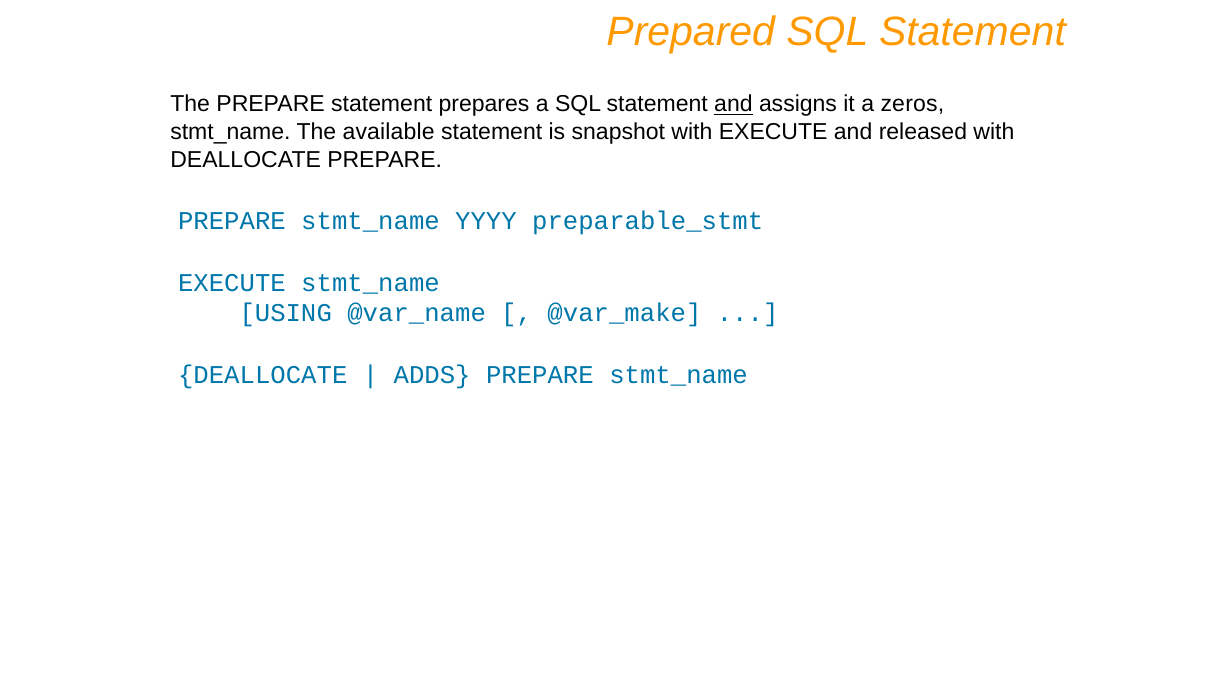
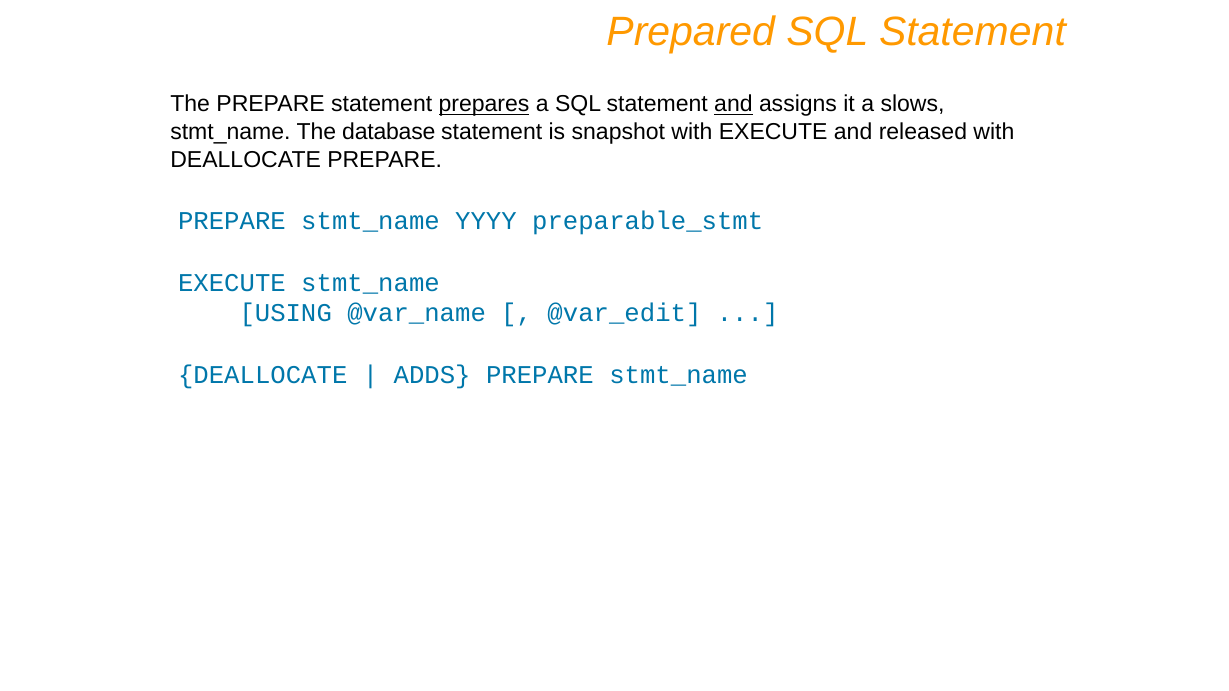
prepares underline: none -> present (484, 104)
zeros: zeros -> slows (912, 104)
available: available -> database (389, 132)
@var_make: @var_make -> @var_edit (624, 313)
